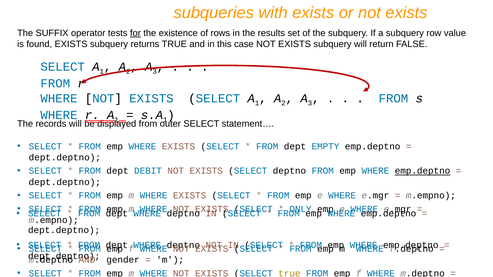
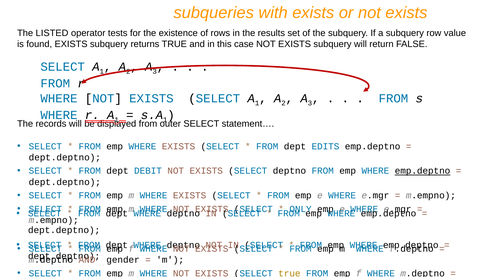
SUFFIX: SUFFIX -> LISTED (52, 33)
for underline: present -> none (135, 33)
EMPTY: EMPTY -> EDITS (325, 146)
